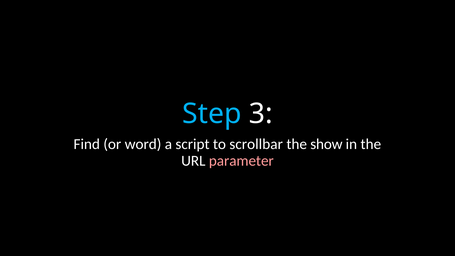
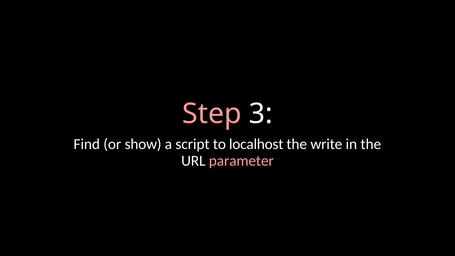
Step colour: light blue -> pink (212, 114)
word: word -> show (143, 144)
scrollbar: scrollbar -> localhost (256, 144)
show: show -> write (326, 144)
